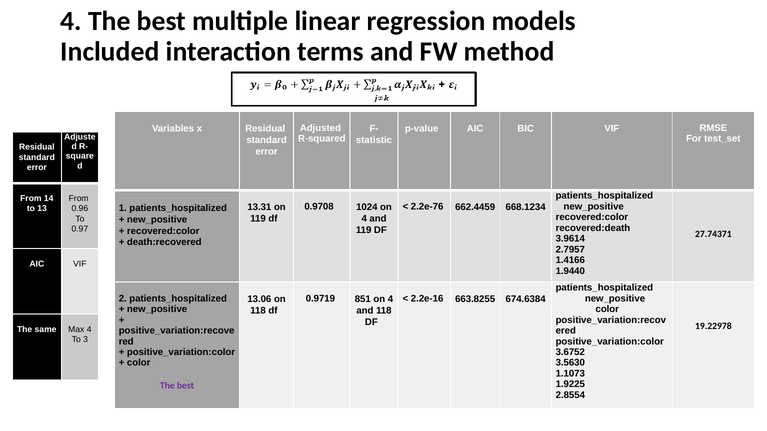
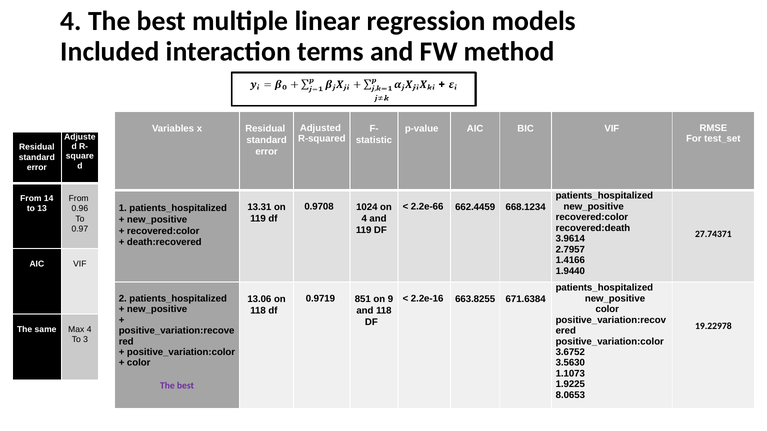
2.2e-76: 2.2e-76 -> 2.2e-66 (427, 207)
851 on 4: 4 -> 9 (390, 299)
674.6384: 674.6384 -> 671.6384 (526, 299)
2.8554: 2.8554 -> 8.0653 (570, 395)
